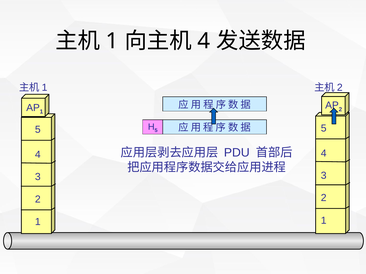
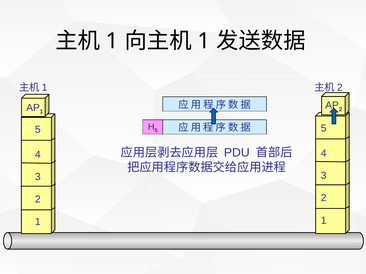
4: 4 -> 1 (204, 41)
